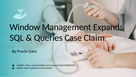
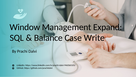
Queries: Queries -> Balance (48, 38)
Claim: Claim -> Write (94, 38)
